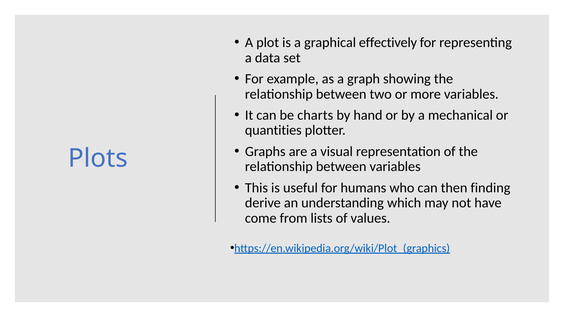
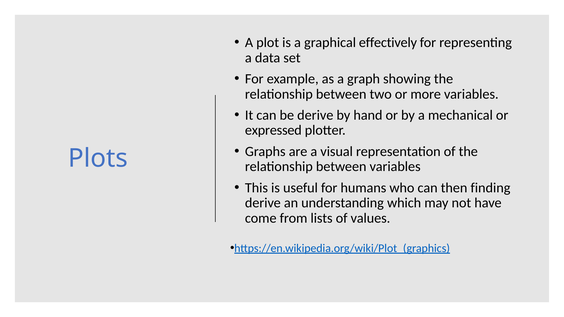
be charts: charts -> derive (315, 115)
quantities: quantities -> expressed (273, 130)
